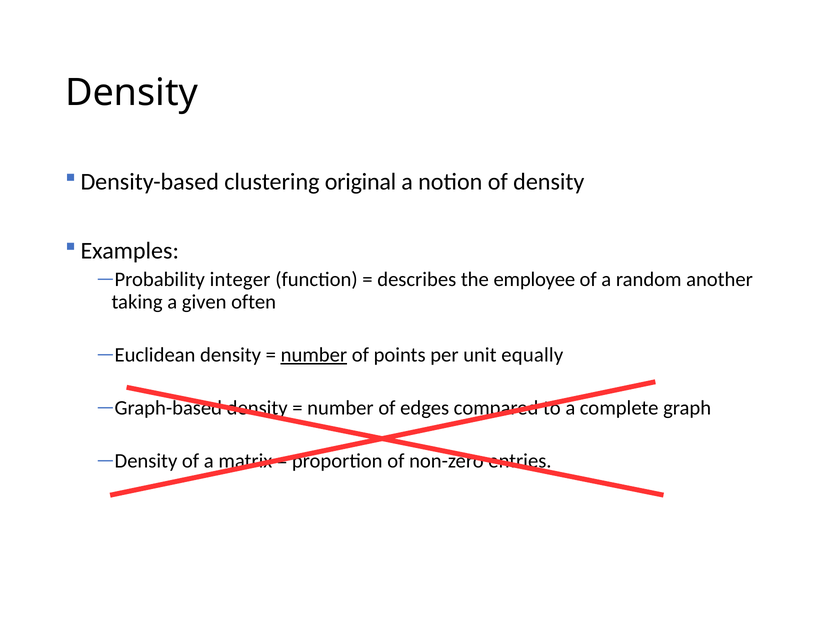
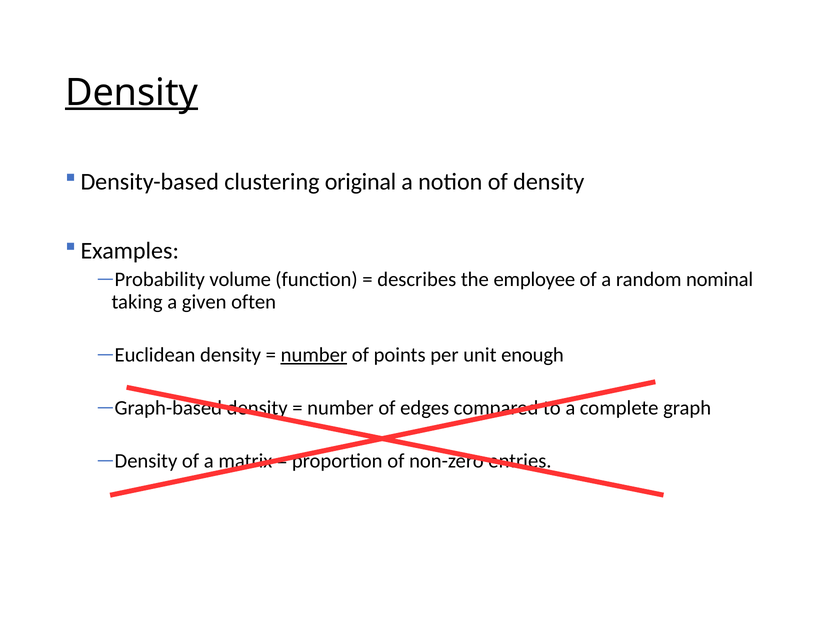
Density underline: none -> present (132, 93)
integer: integer -> volume (240, 280)
another: another -> nominal (720, 280)
equally: equally -> enough (532, 355)
